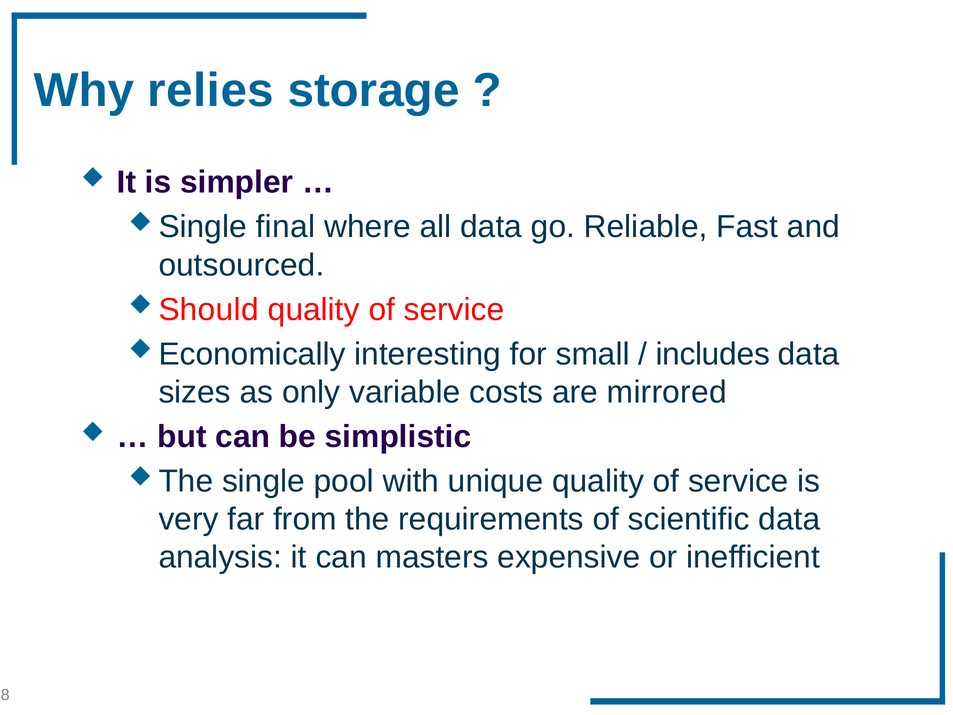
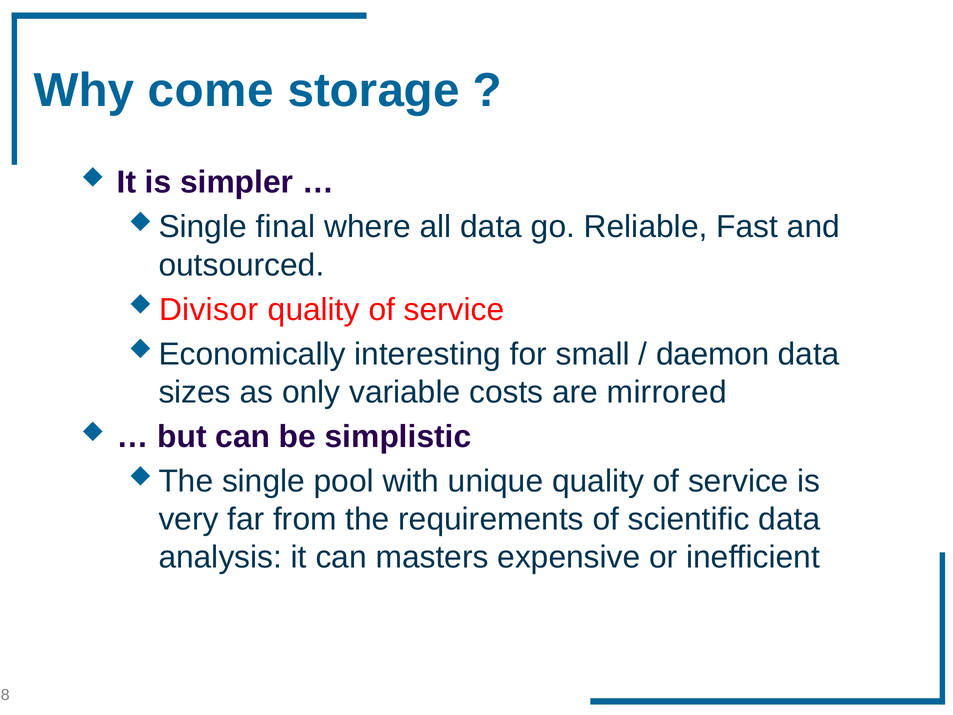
relies: relies -> come (211, 91)
Should: Should -> Divisor (209, 309)
includes: includes -> daemon (713, 354)
